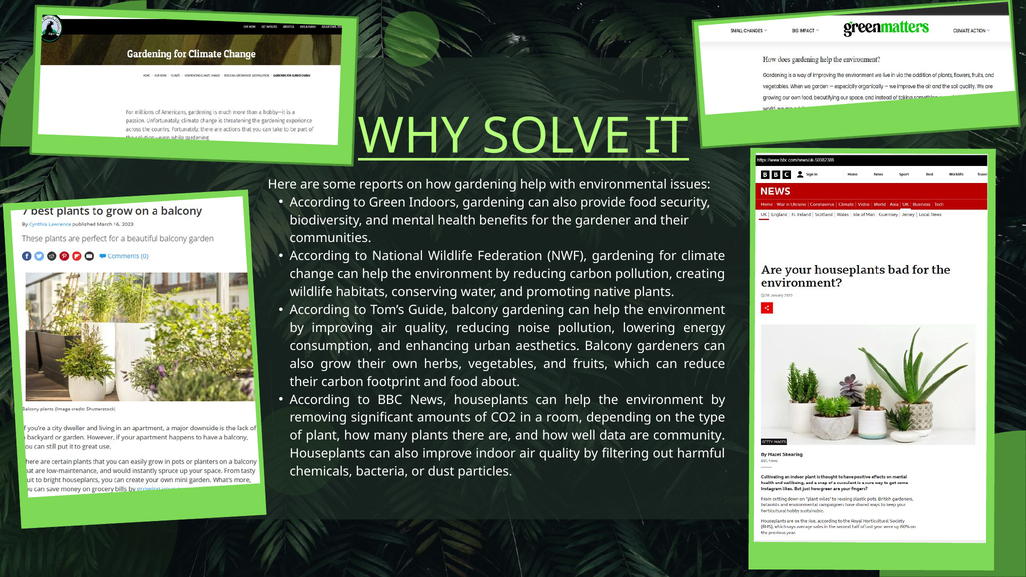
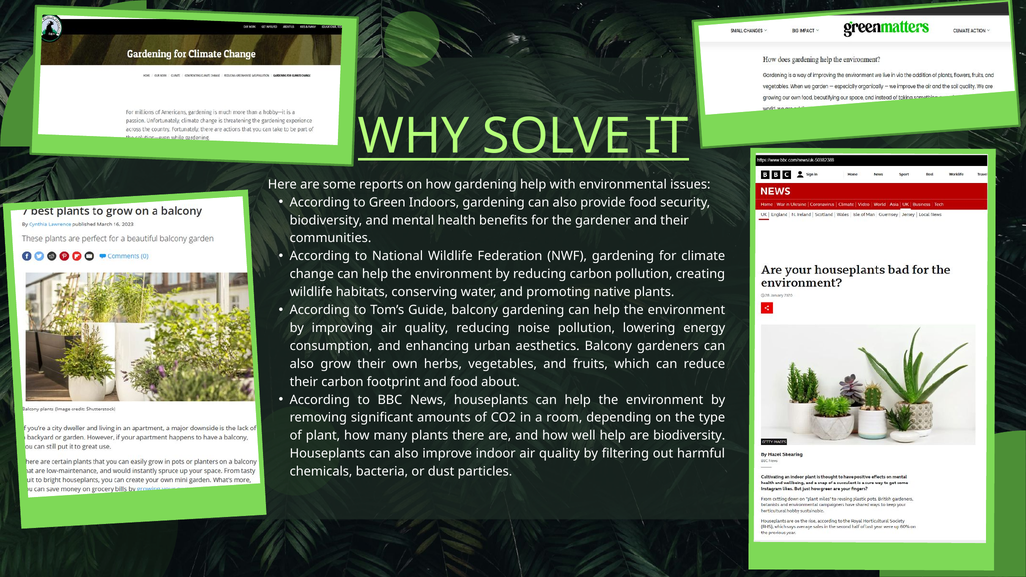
well data: data -> help (613, 436)
are community: community -> biodiversity (689, 436)
